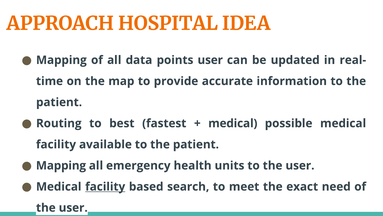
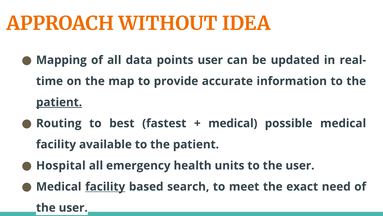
HOSPITAL: HOSPITAL -> WITHOUT (168, 24)
patient underline: none -> present (59, 102)
Mapping: Mapping -> Hospital (61, 165)
